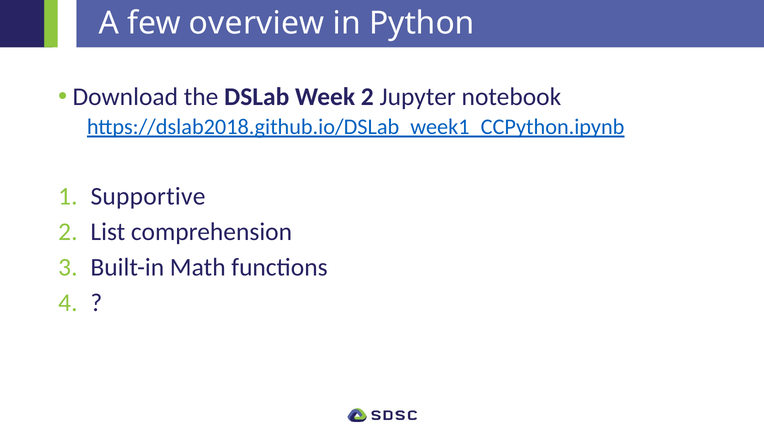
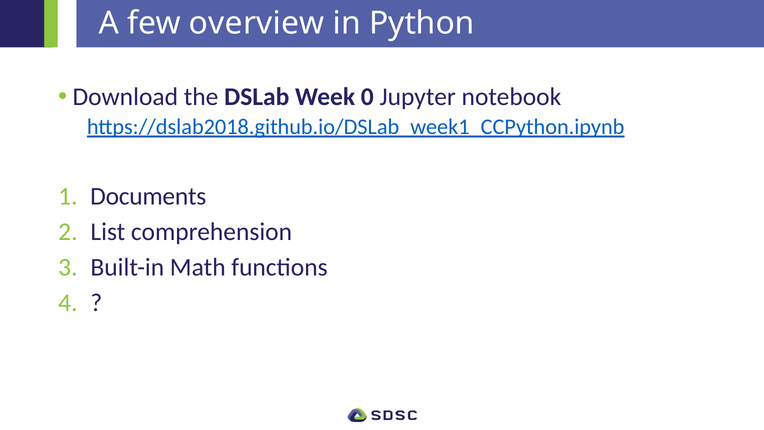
Week 2: 2 -> 0 (367, 97)
Supportive: Supportive -> Documents (148, 196)
